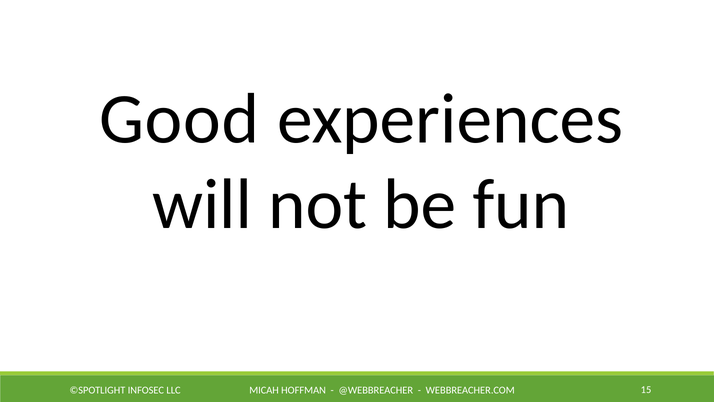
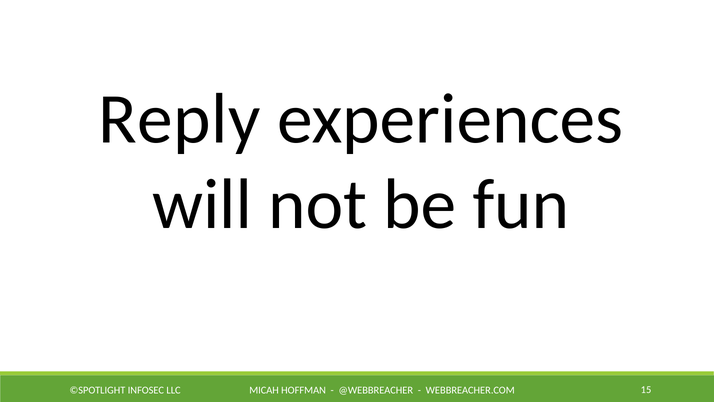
Good: Good -> Reply (179, 119)
